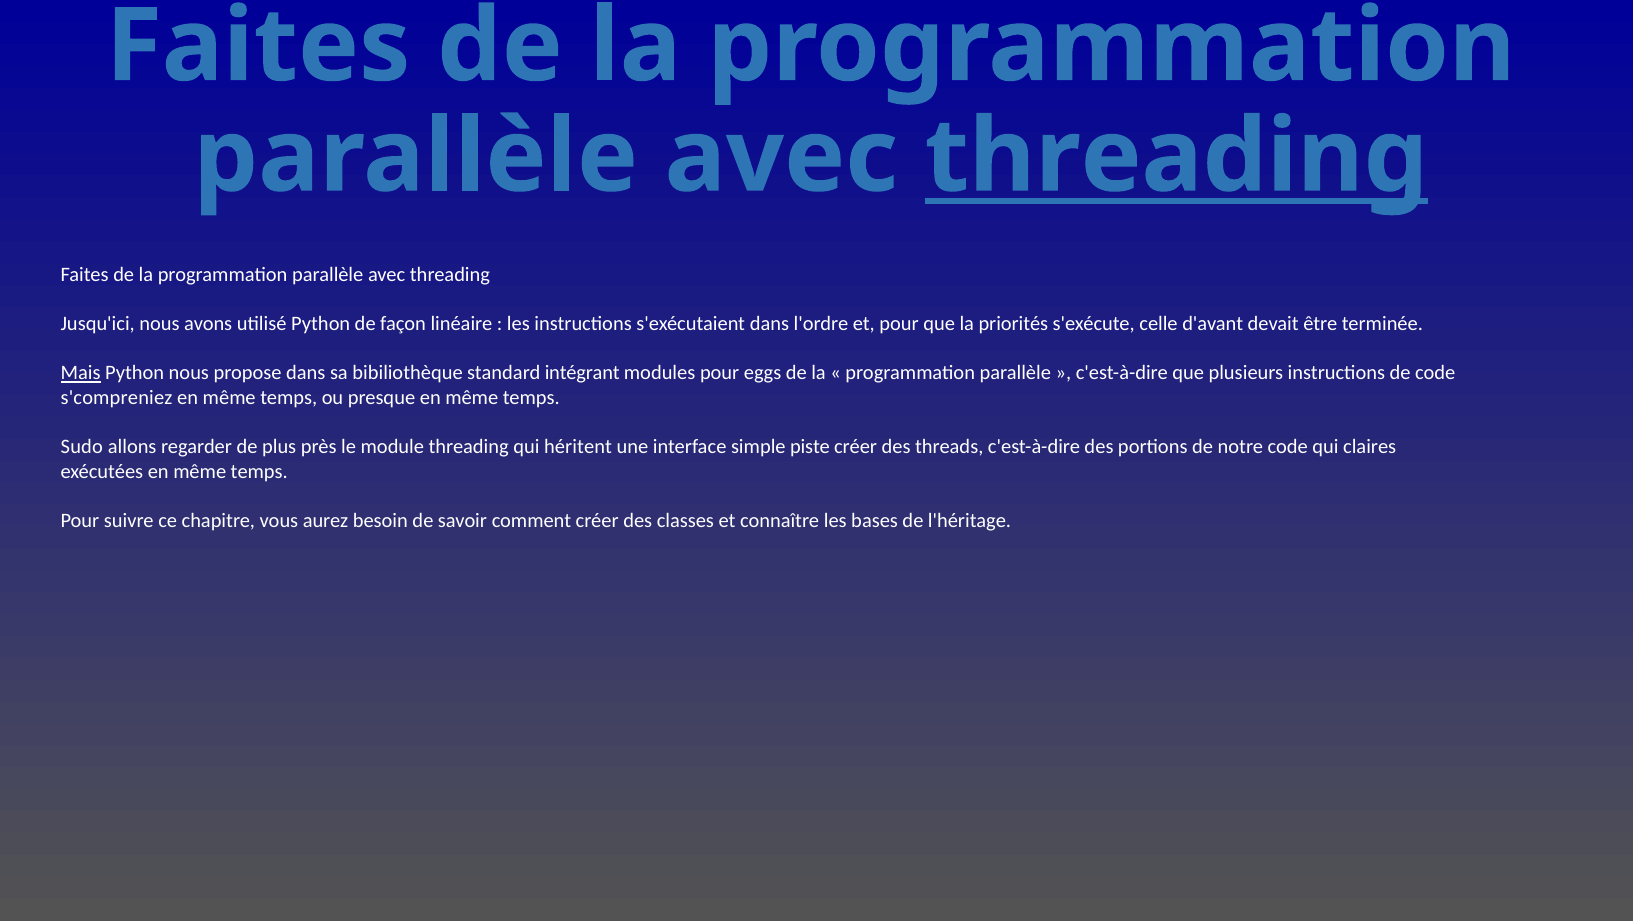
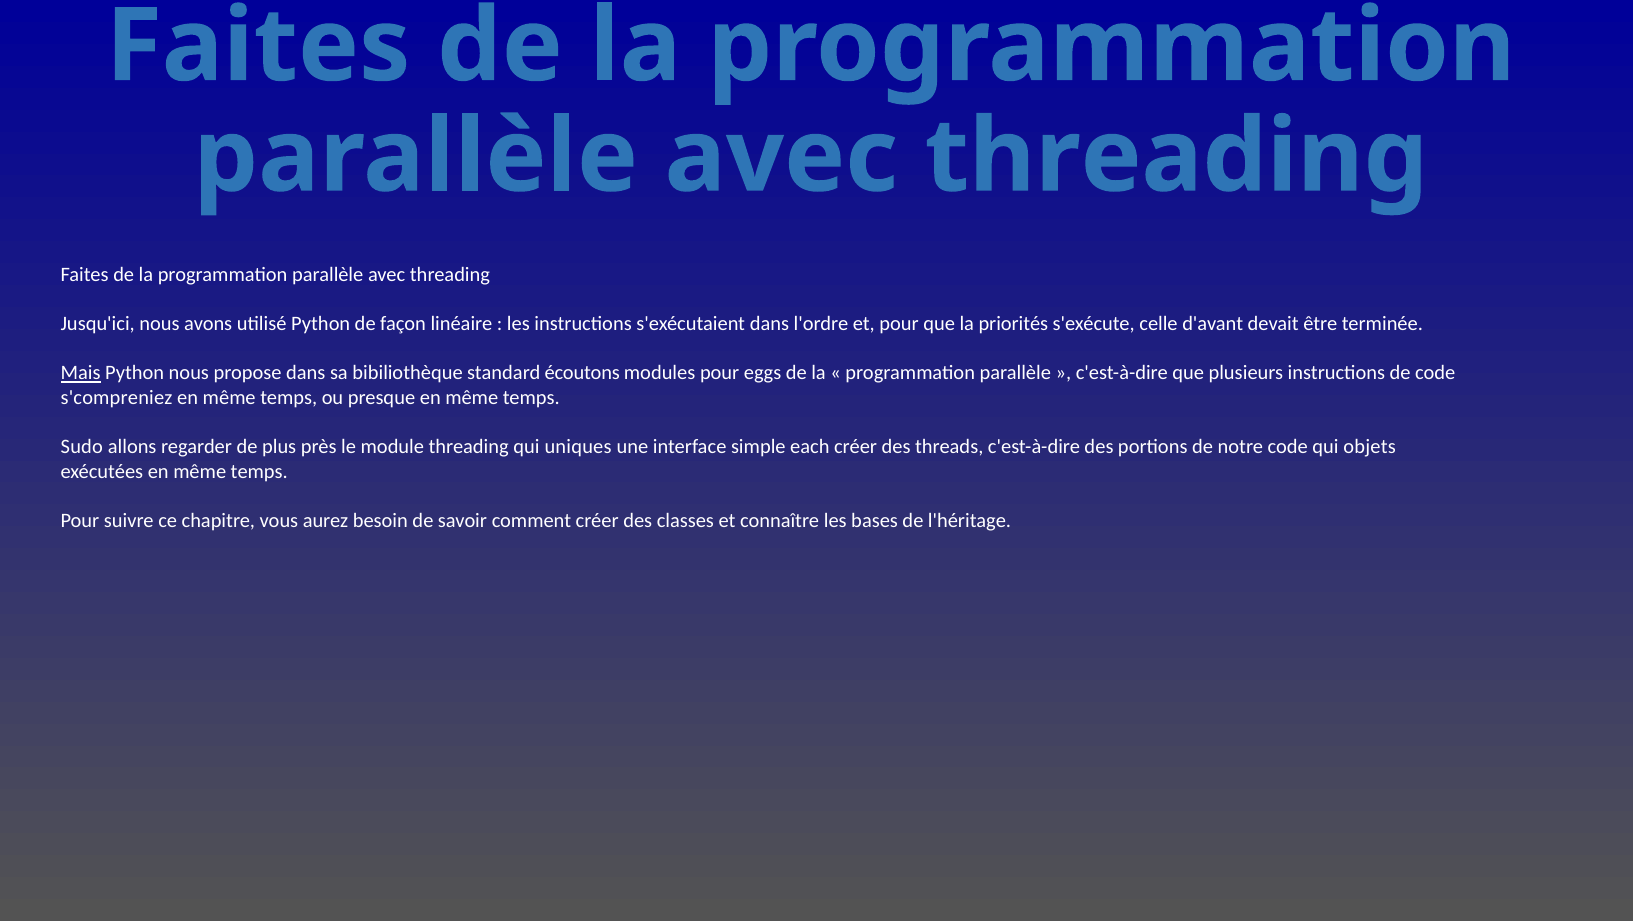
threading underline: present -> none (1176, 157)
intégrant: intégrant -> écoutons (582, 373)
héritent: héritent -> uniques (578, 447)
piste: piste -> each (810, 447)
claires: claires -> objets (1370, 447)
